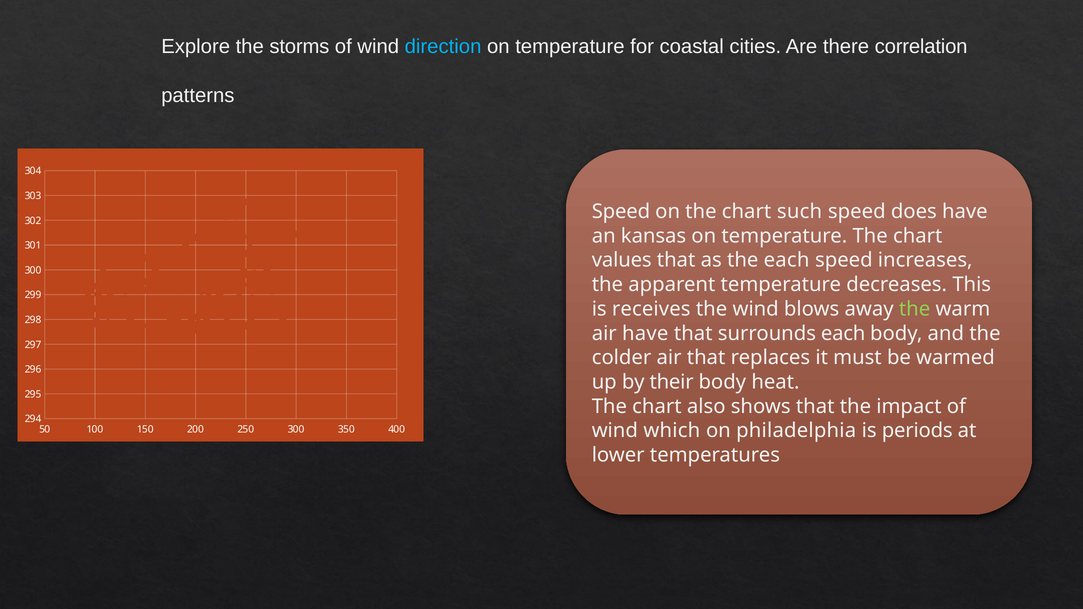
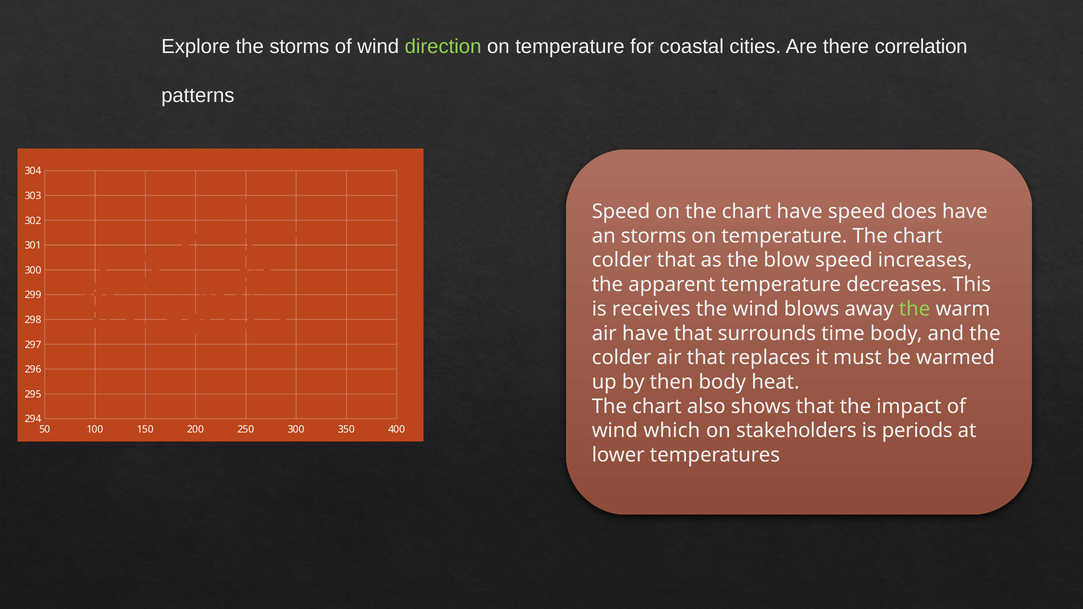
direction colour: light blue -> light green (443, 46)
chart such: such -> have (800, 212)
an kansas: kansas -> storms (654, 236)
values: values -> colder (622, 260)
the each: each -> blow (787, 260)
surrounds each: each -> time (843, 333)
their: their -> then (672, 382)
philadelphia: philadelphia -> stakeholders (796, 431)
